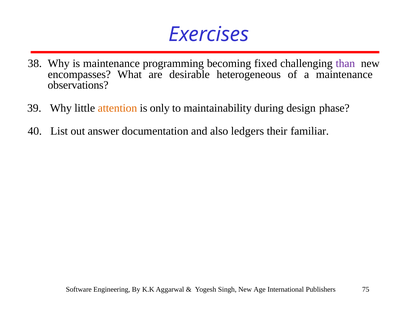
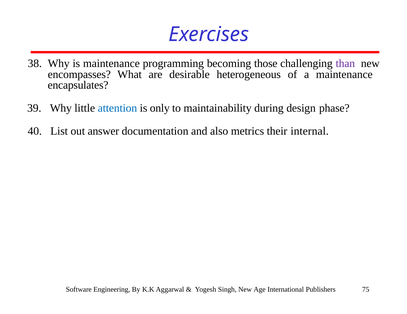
fixed: fixed -> those (266, 64)
observations: observations -> encapsulates (78, 85)
attention colour: orange -> blue (117, 108)
ledgers: ledgers -> metrics (248, 131)
familiar: familiar -> internal (310, 131)
